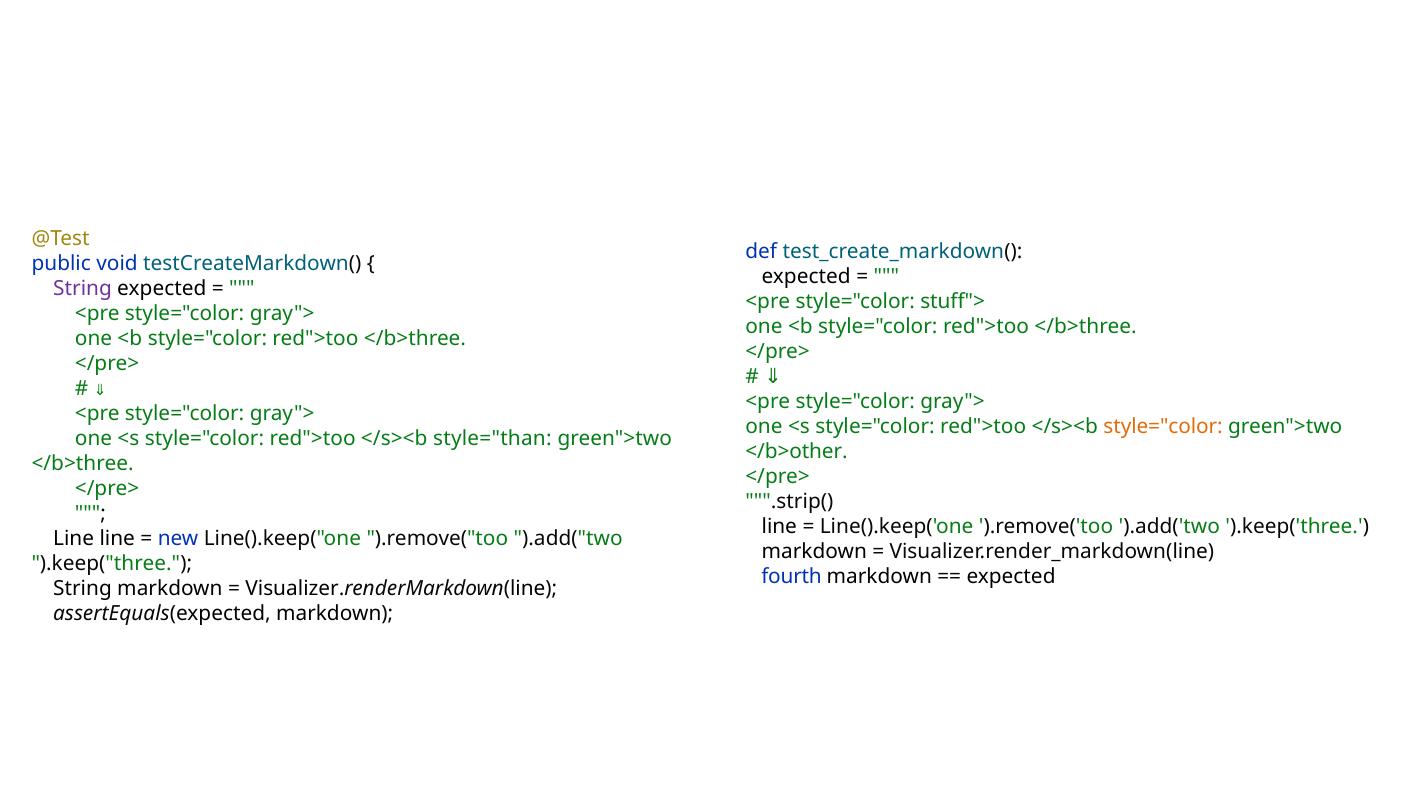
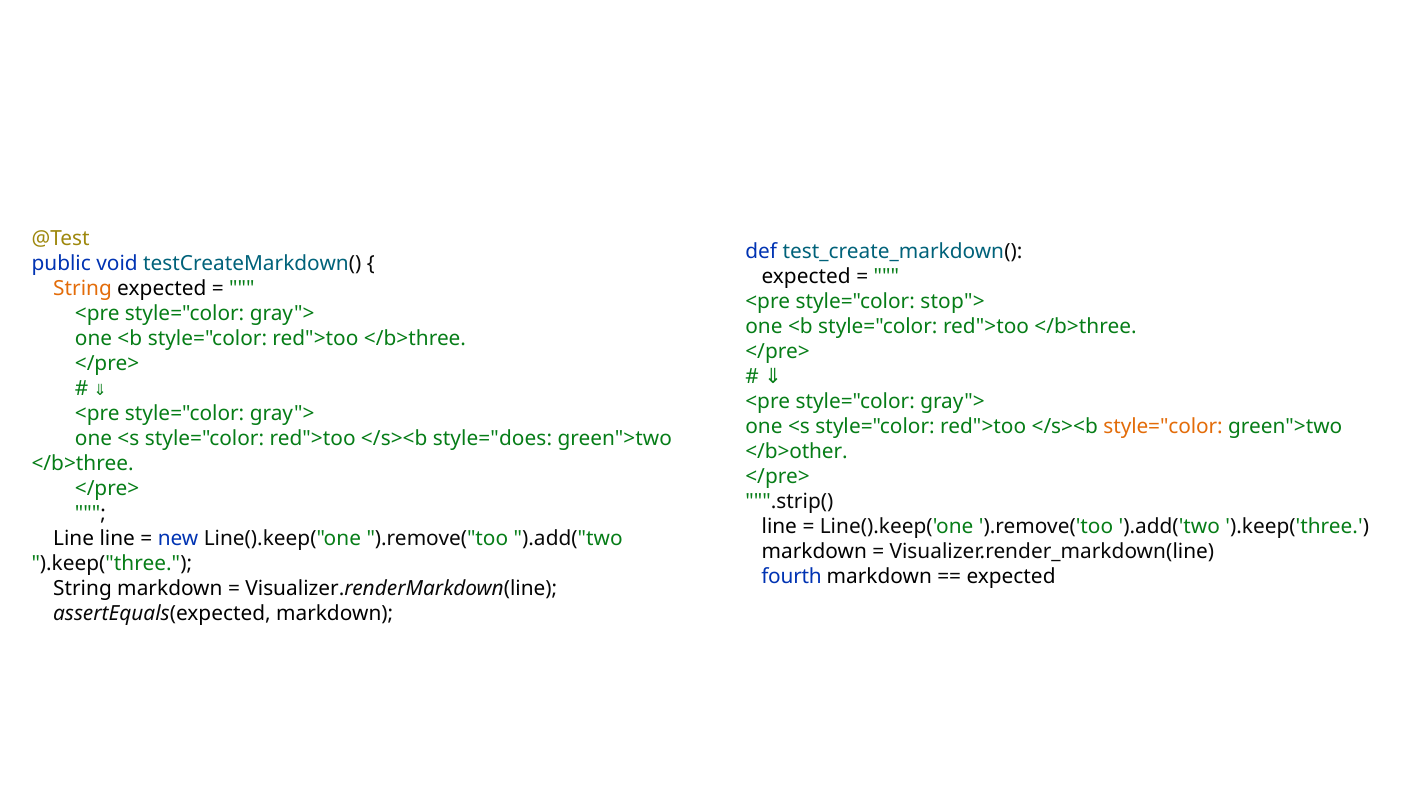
String colour: purple -> orange (83, 289)
stuff">: stuff"> -> stop"> (953, 301)
style="than: style="than -> style="does (492, 439)
